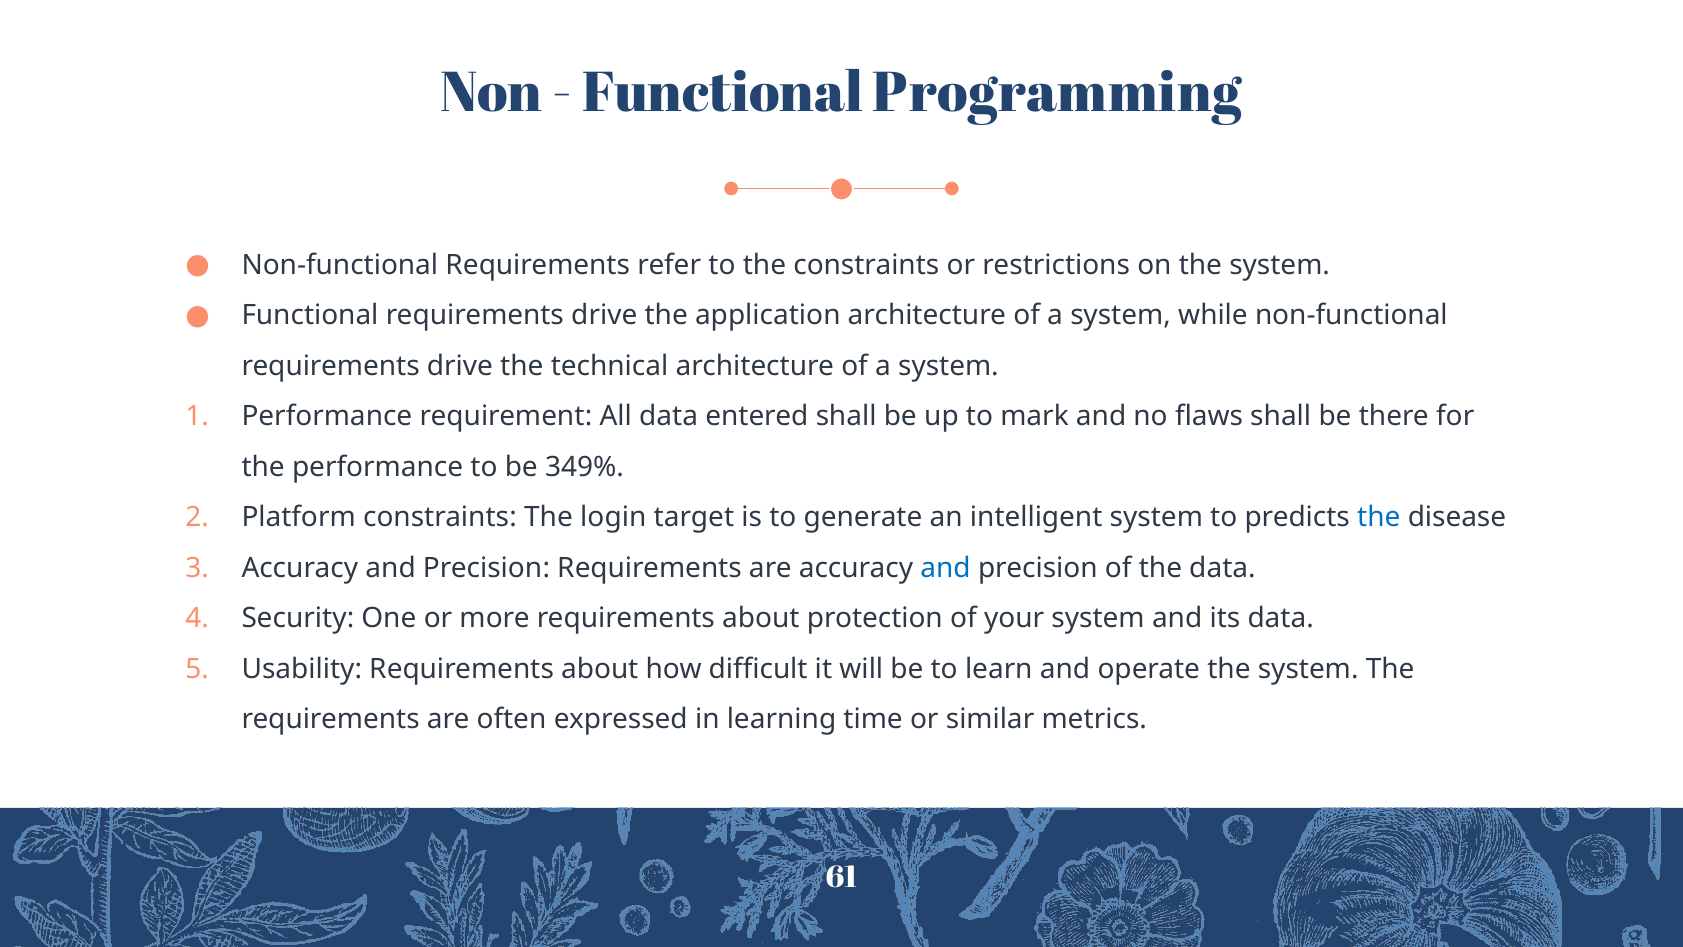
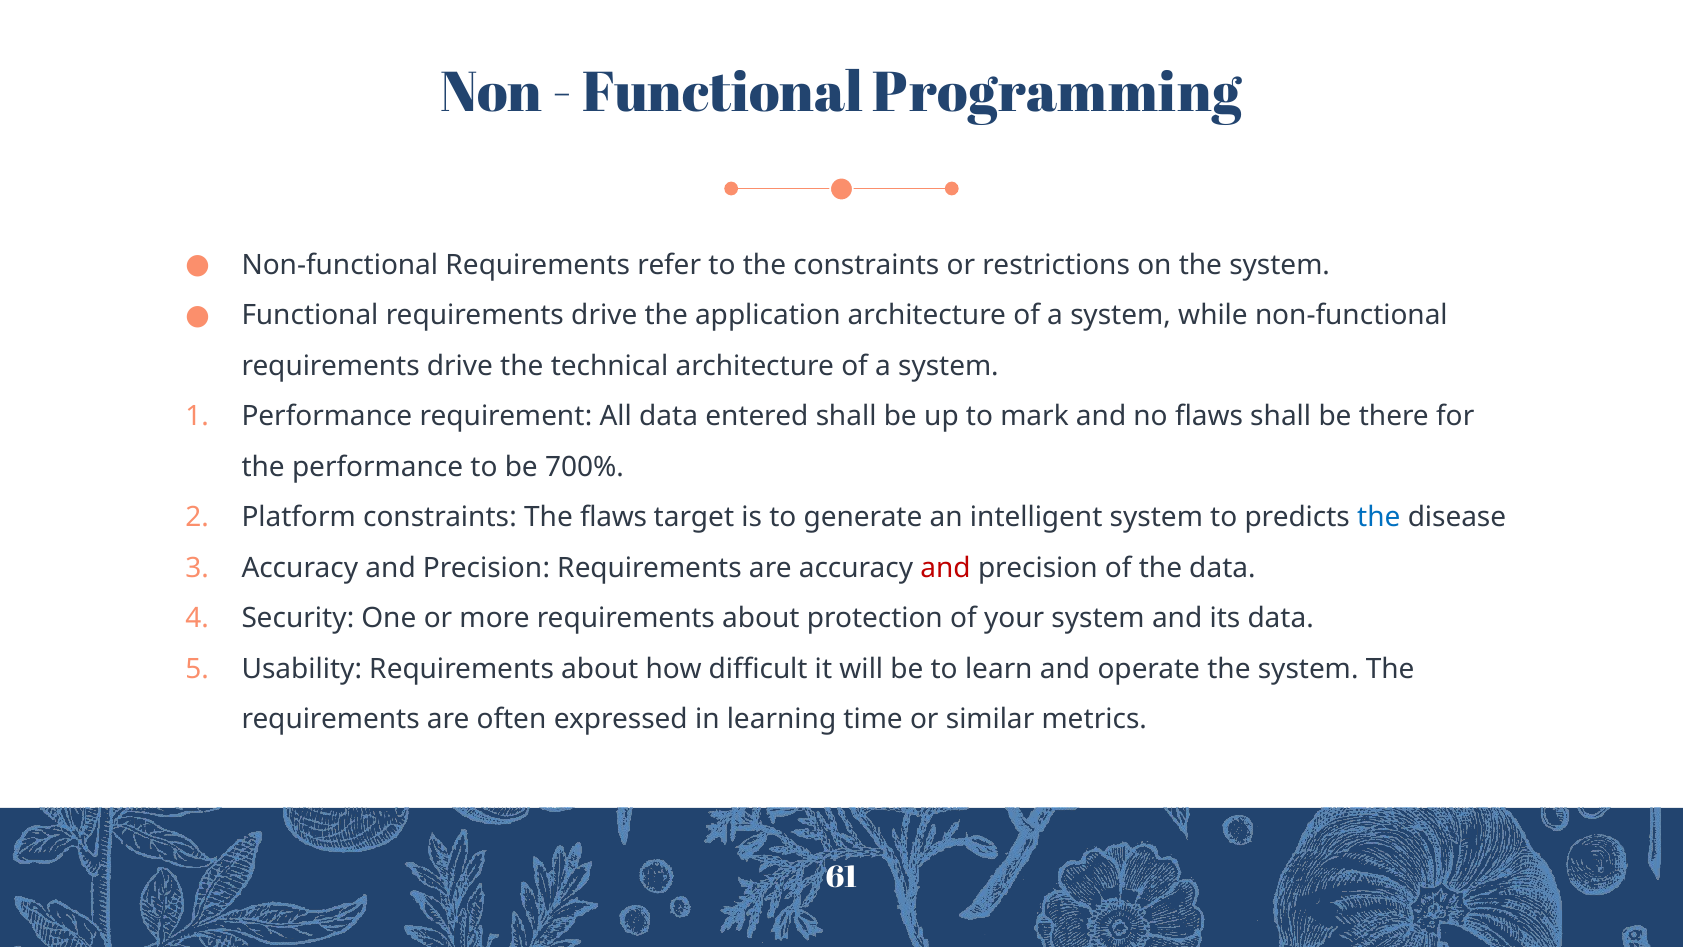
349%: 349% -> 700% (585, 467)
The login: login -> flaws (614, 517)
and colour: blue -> red (946, 568)
